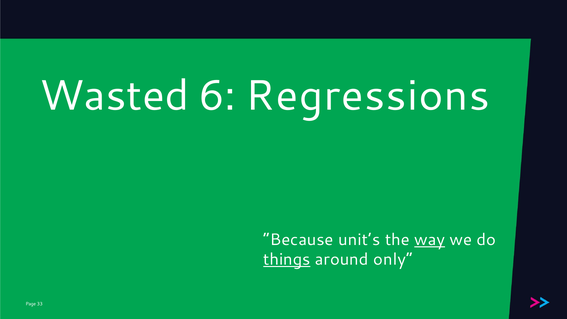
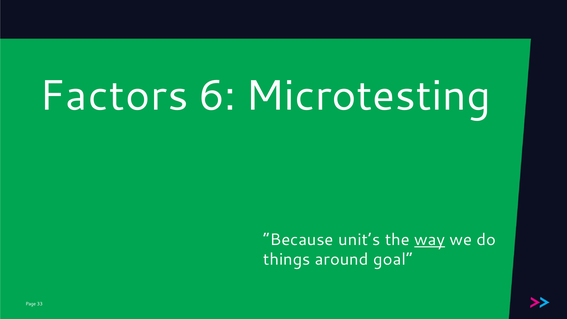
Wasted: Wasted -> Factors (114, 96)
Regressions: Regressions -> Microtesting (368, 96)
things underline: present -> none (287, 260)
only: only -> goal (393, 260)
